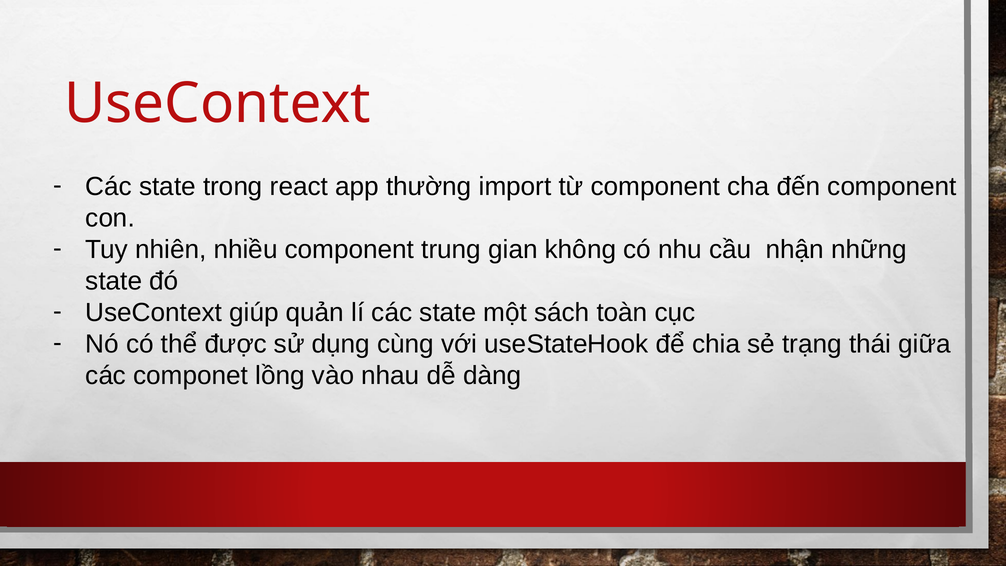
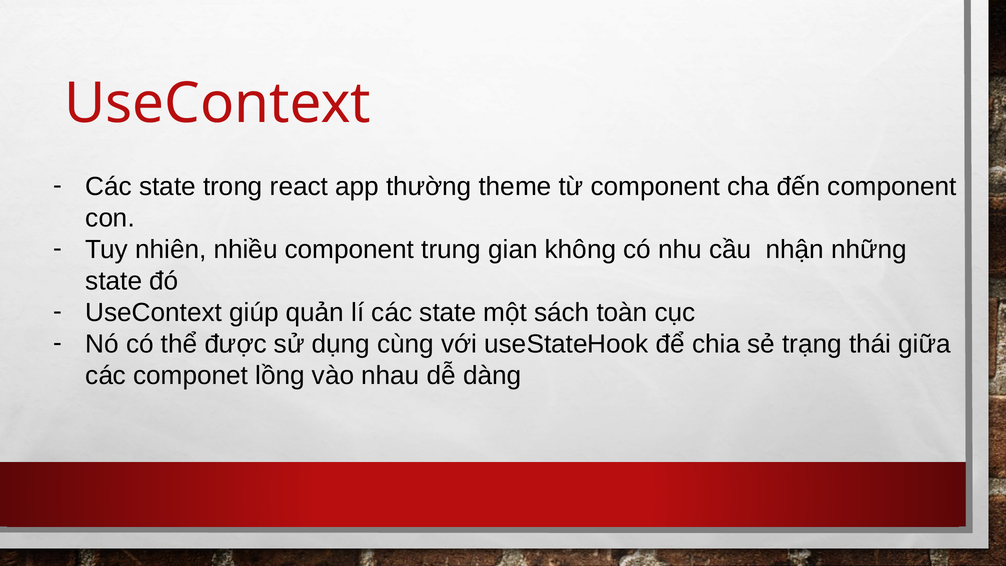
import: import -> theme (515, 187)
